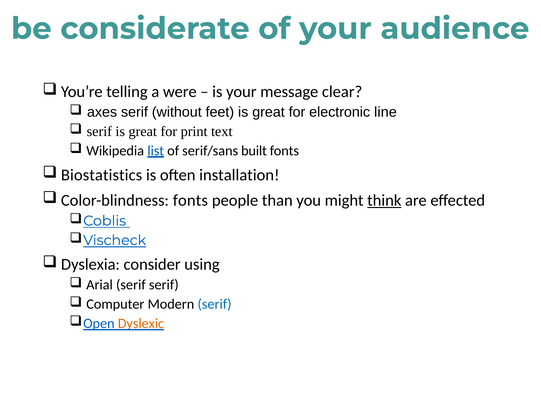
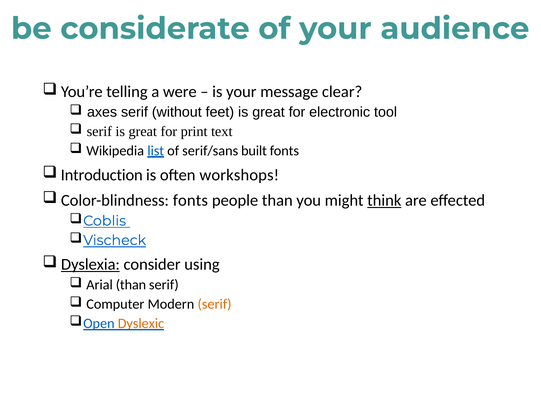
line: line -> tool (386, 112)
Biostatistics: Biostatistics -> Introduction (102, 175)
installation: installation -> workshops (239, 175)
Dyslexia underline: none -> present (90, 264)
Arial serif: serif -> than (131, 285)
serif colour: blue -> orange (215, 304)
